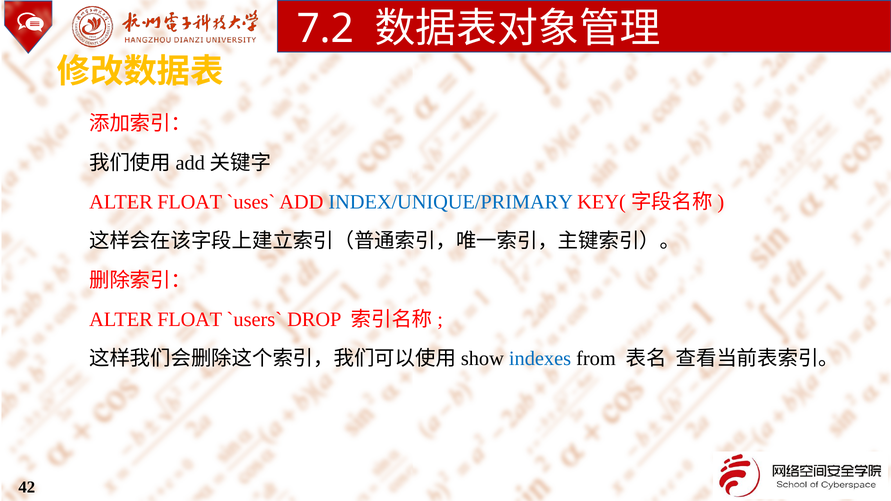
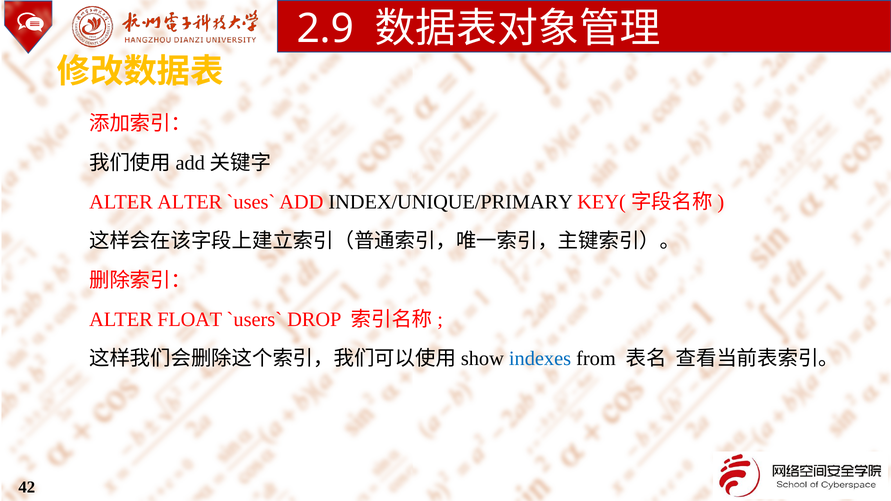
7.2: 7.2 -> 2.9 (325, 29)
FLOAT: FLOAT -> ALTER (190, 202)
INDEX/UNIQUE/PRIMARY colour: blue -> black (451, 202)
